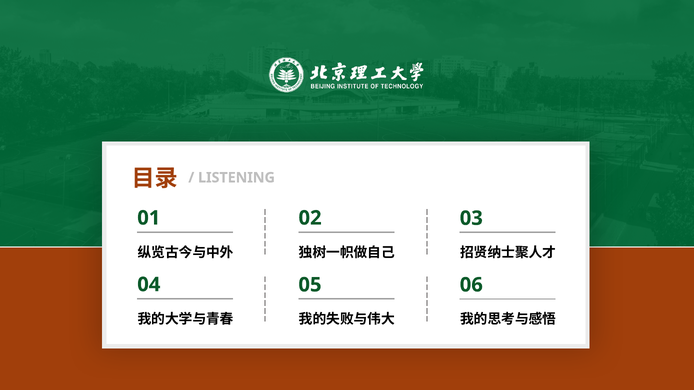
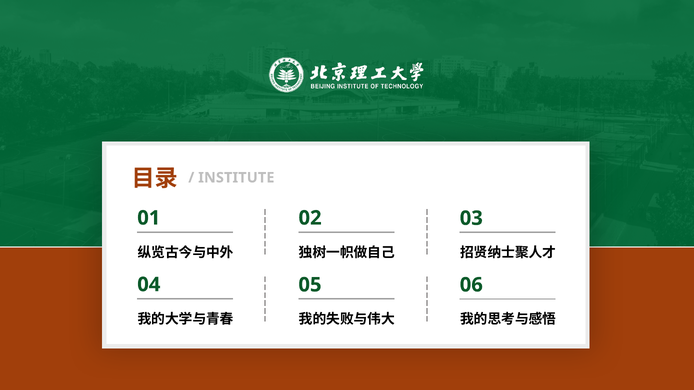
LISTENING: LISTENING -> INSTITUTE (236, 178)
